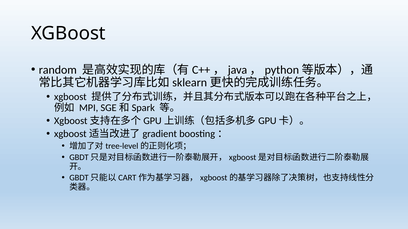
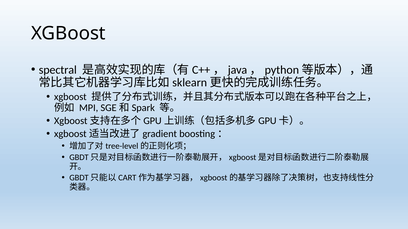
random: random -> spectral (58, 70)
